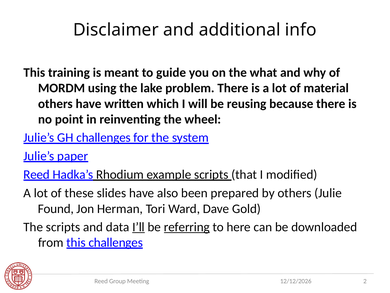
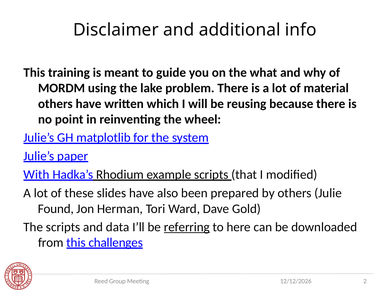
GH challenges: challenges -> matplotlib (104, 137)
Reed: Reed -> With (36, 174)
I’ll underline: present -> none (139, 227)
